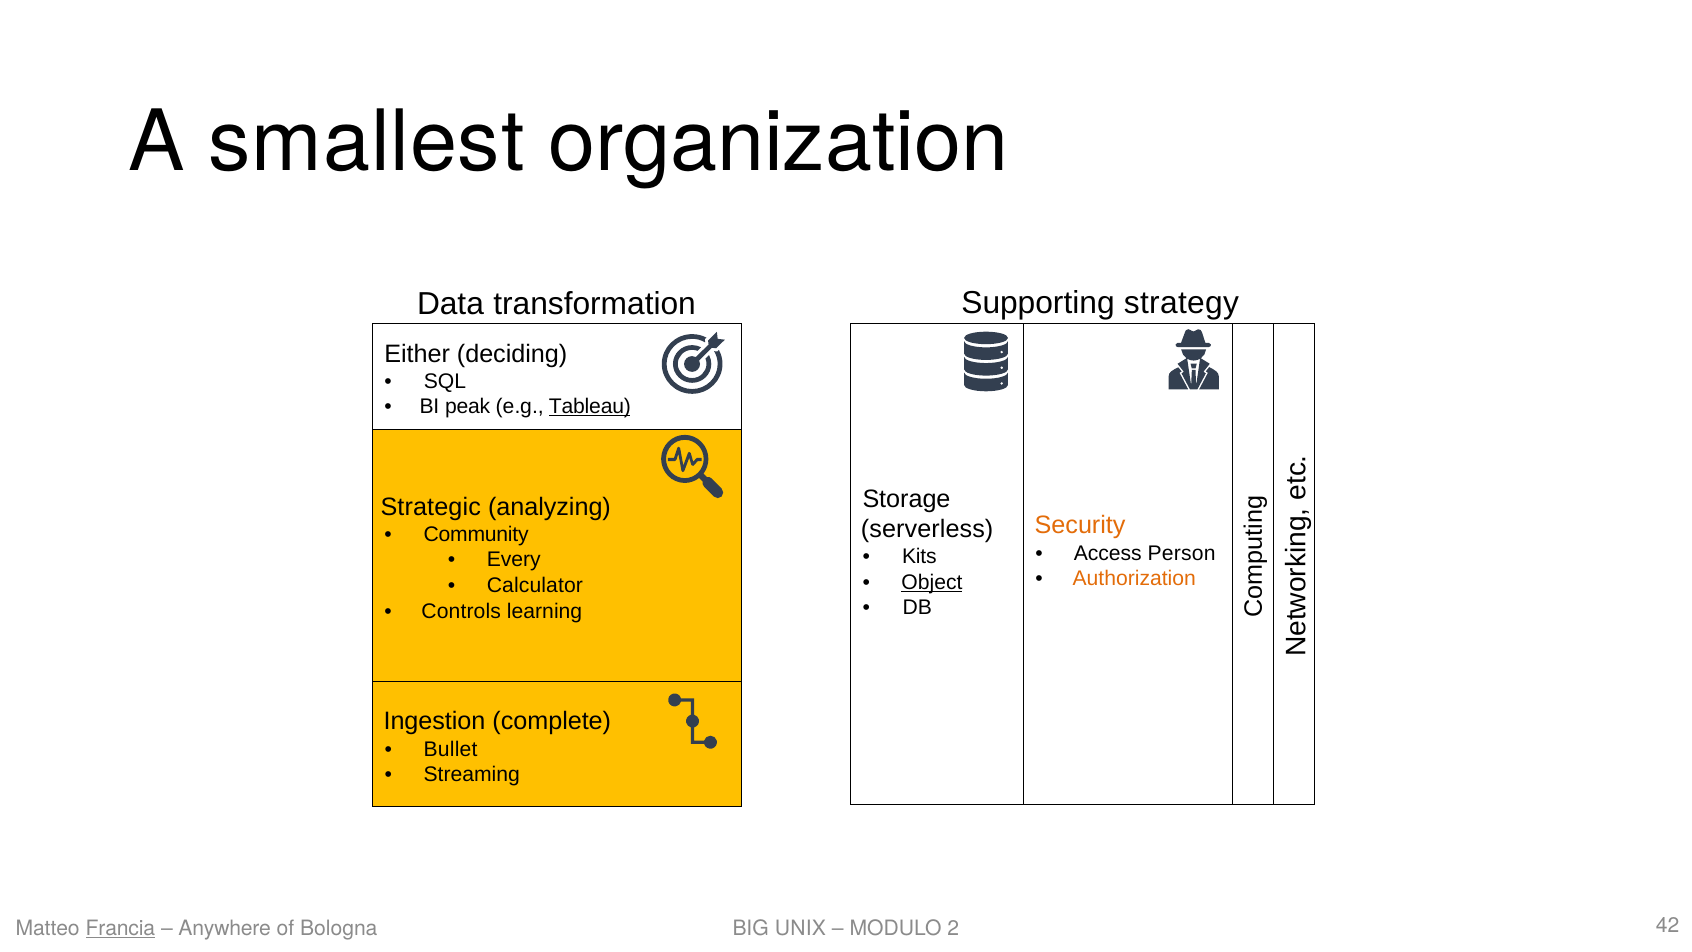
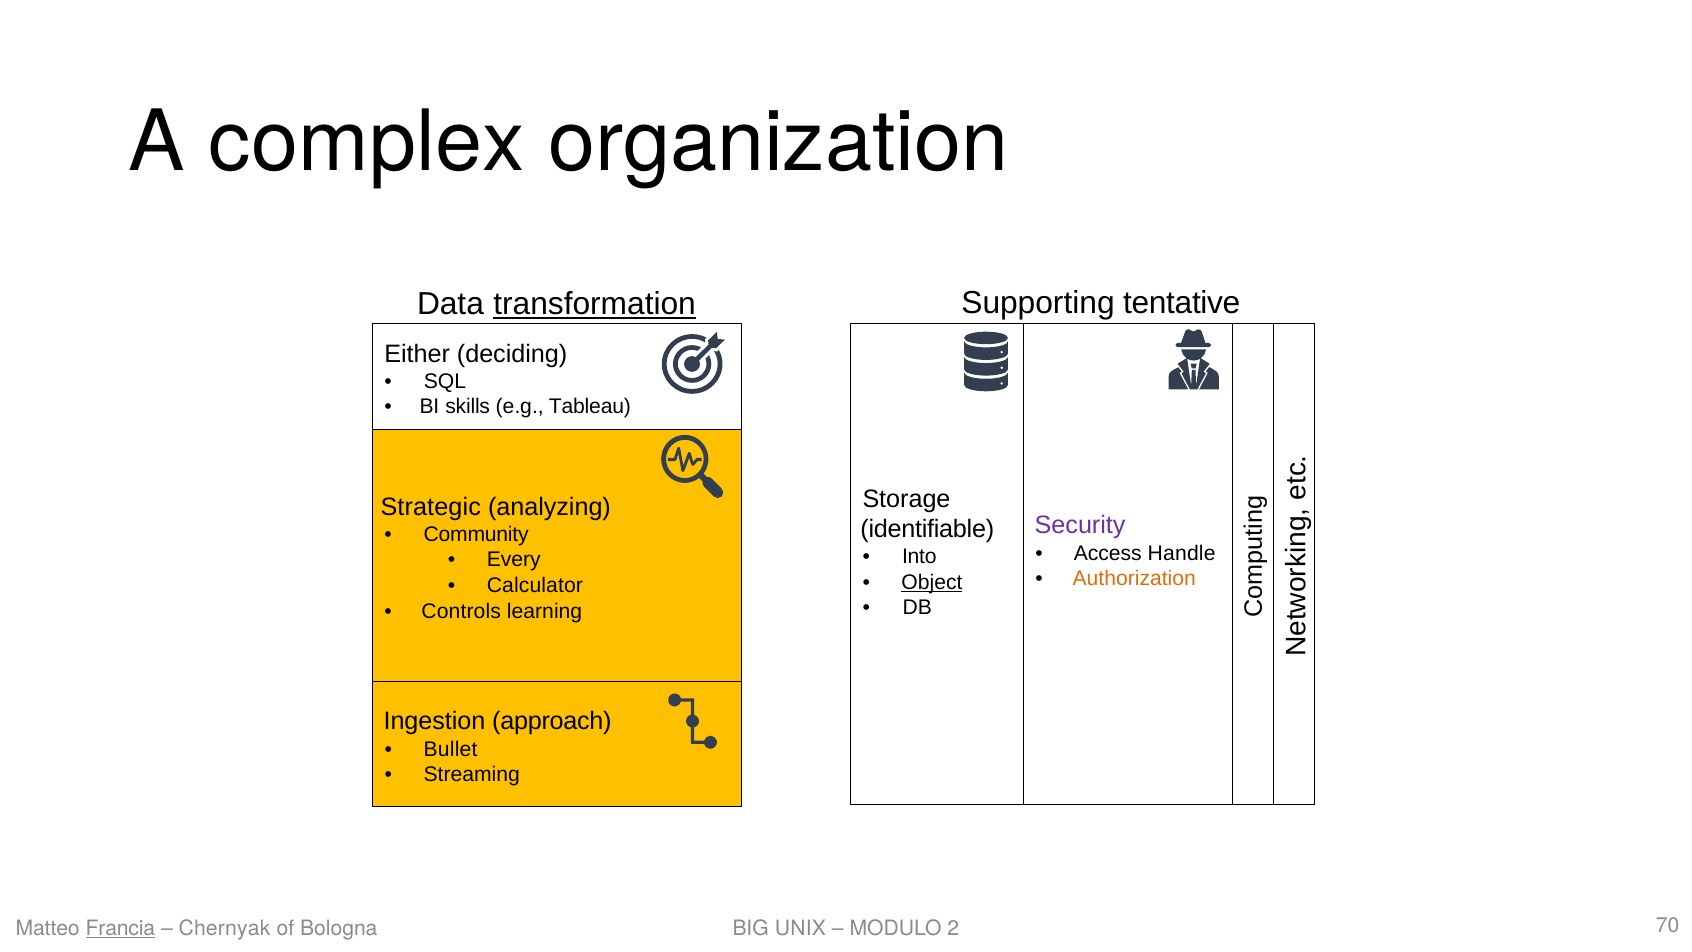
smallest: smallest -> complex (367, 142)
strategy: strategy -> tentative (1182, 303)
transformation underline: none -> present (595, 304)
peak: peak -> skills (468, 406)
Tableau underline: present -> none (590, 406)
Security colour: orange -> purple (1080, 525)
serverless: serverless -> identifiable (927, 529)
Person: Person -> Handle (1182, 553)
Kits: Kits -> Into (919, 556)
complete: complete -> approach (552, 721)
Anywhere: Anywhere -> Chernyak (225, 928)
42: 42 -> 70 (1668, 925)
